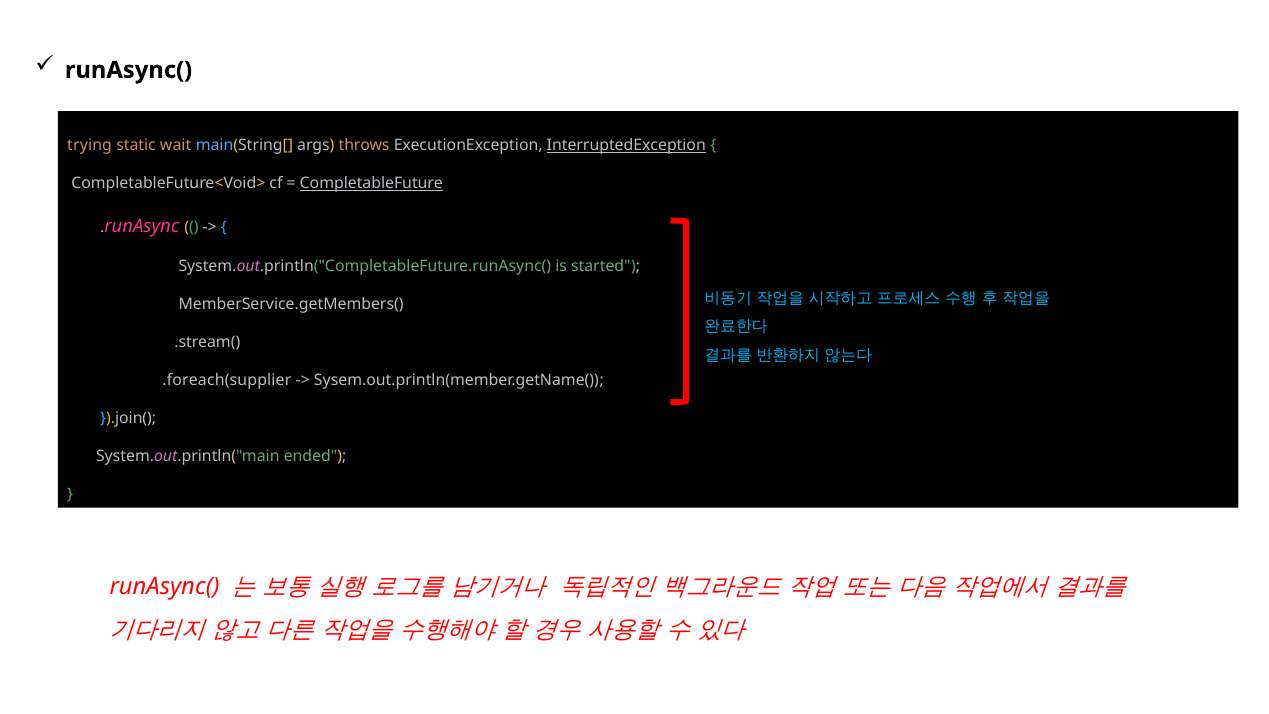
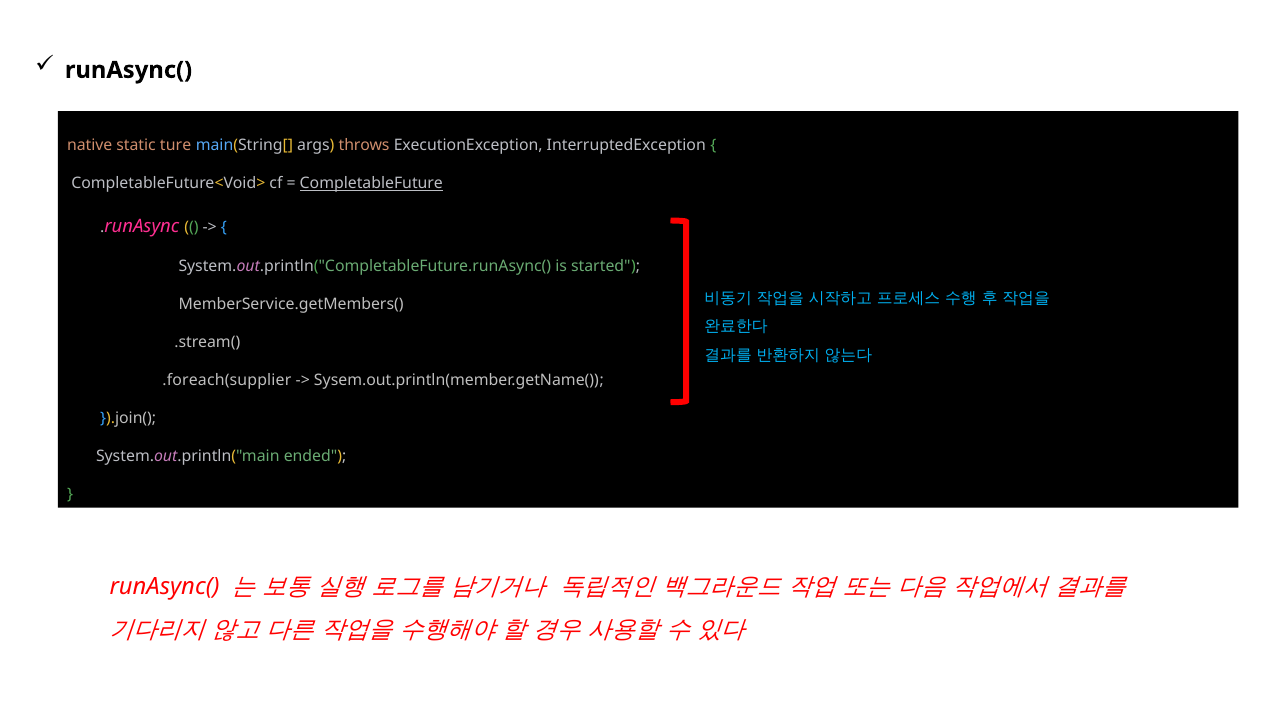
trying: trying -> native (90, 145)
wait: wait -> ture (176, 145)
InterruptedException underline: present -> none (626, 145)
